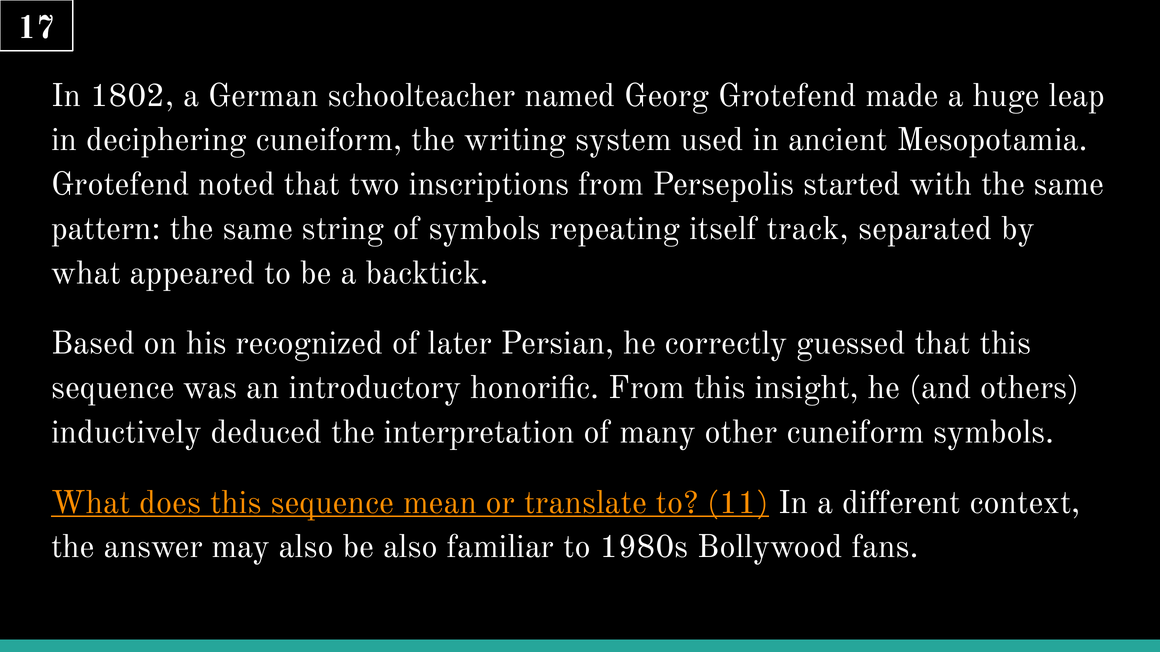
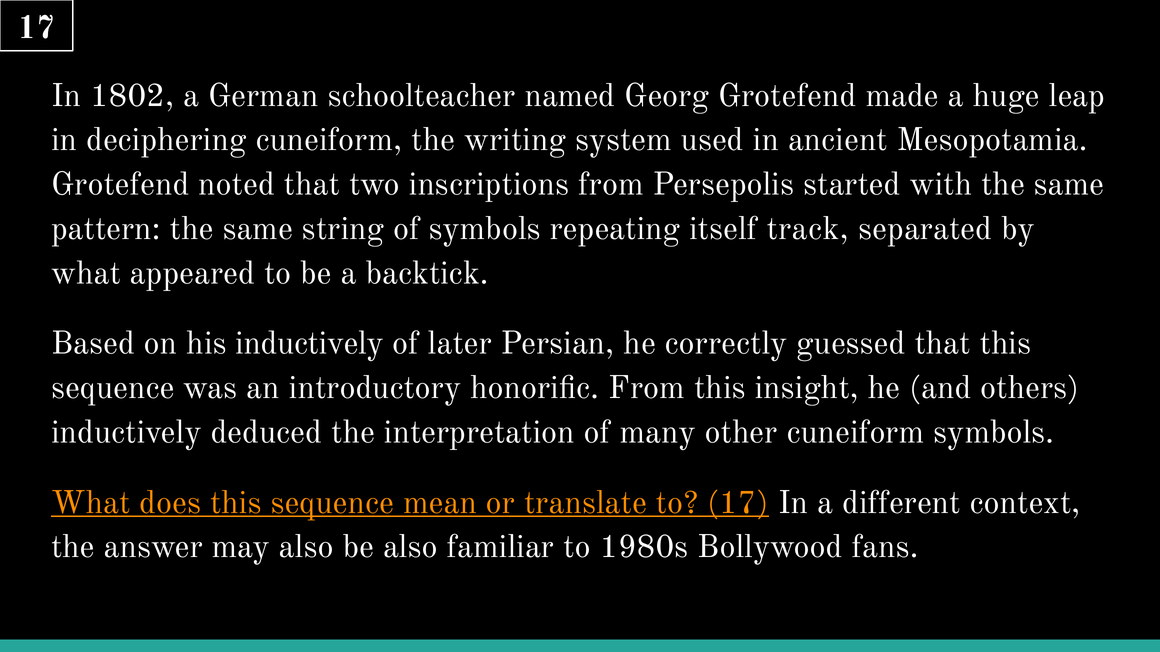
his recognized: recognized -> inductively (310, 344)
to 11: 11 -> 17 (738, 503)
